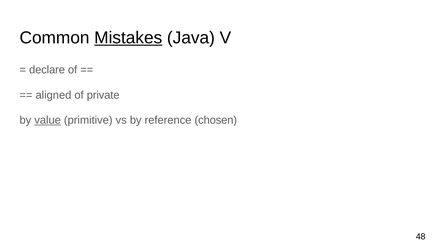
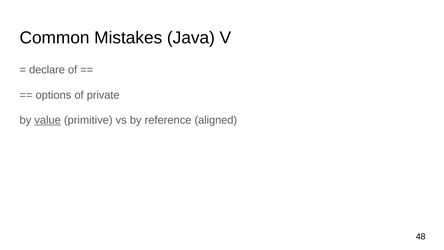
Mistakes underline: present -> none (128, 38)
aligned: aligned -> options (53, 95)
chosen: chosen -> aligned (216, 120)
